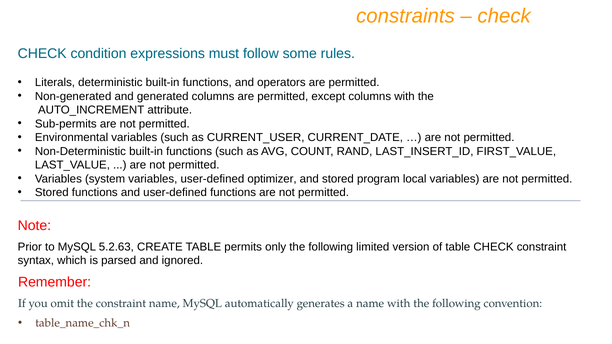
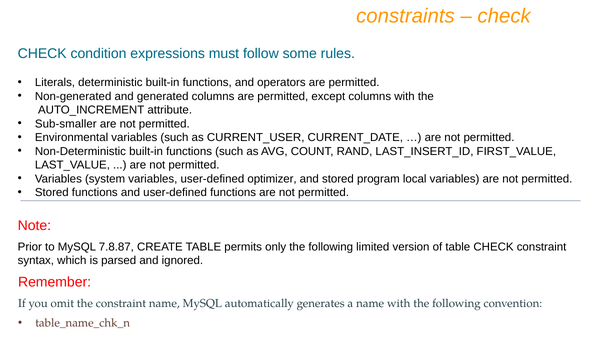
Sub-permits: Sub-permits -> Sub-smaller (66, 124)
5.2.63: 5.2.63 -> 7.8.87 (116, 247)
